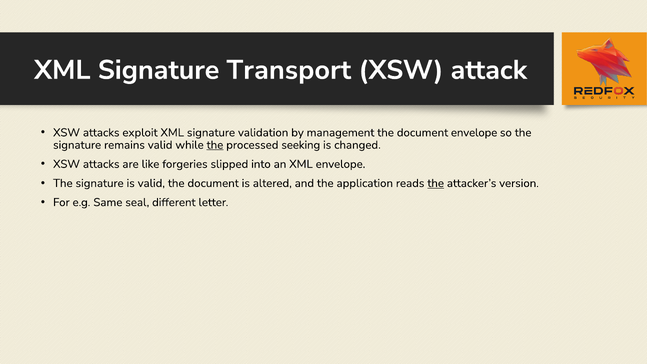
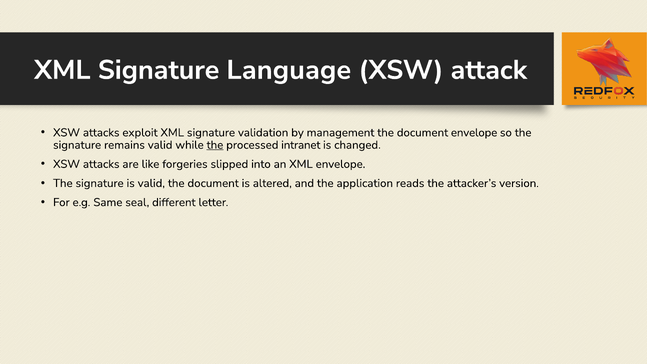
Transport: Transport -> Language (289, 70)
seeking: seeking -> intranet (301, 145)
the underline: present -> none (436, 183)
